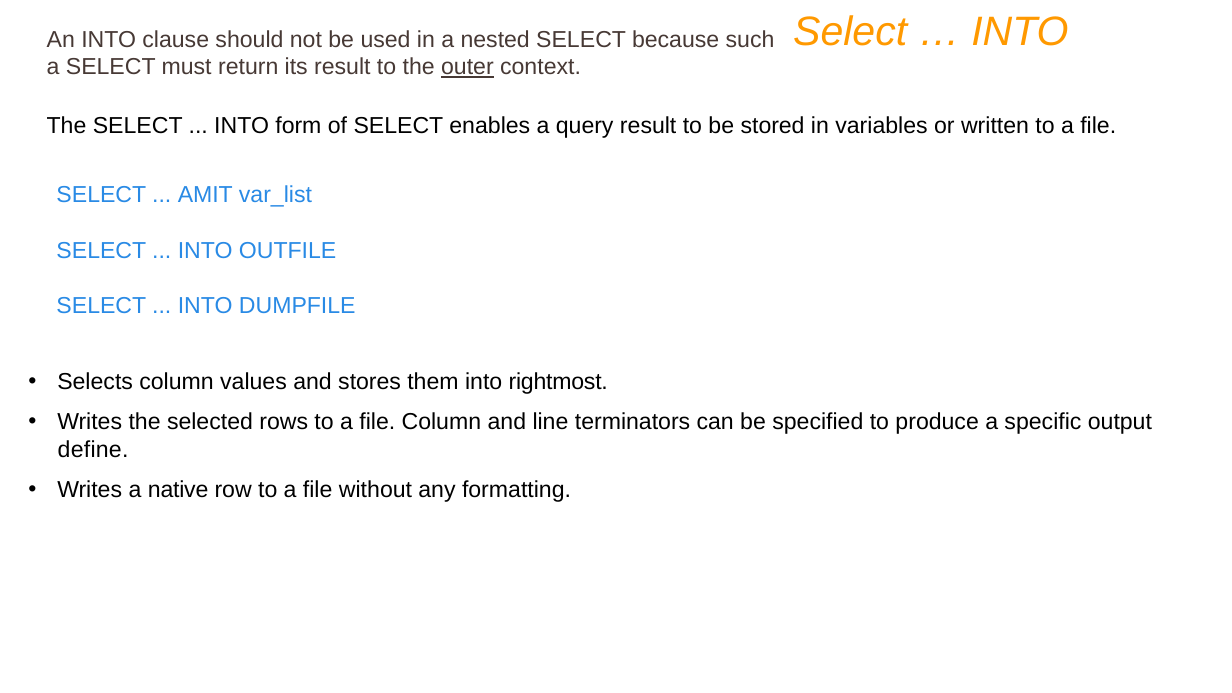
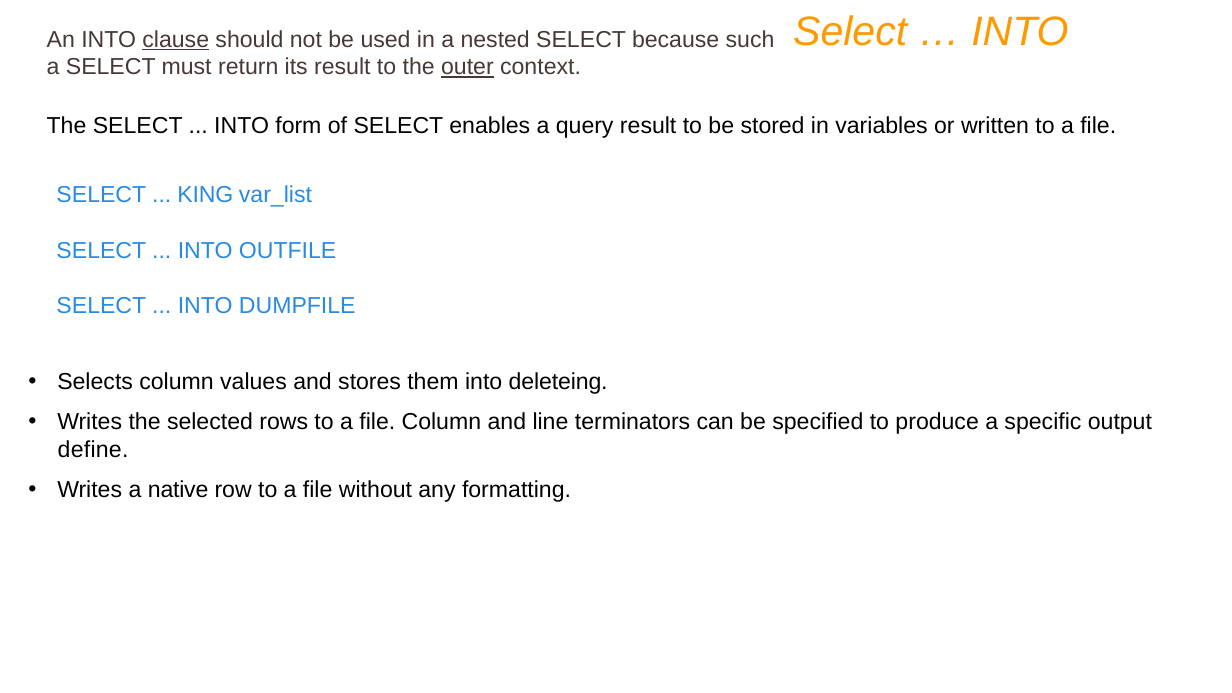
clause underline: none -> present (176, 39)
AMIT: AMIT -> KING (205, 195)
rightmost: rightmost -> deleteing (558, 382)
